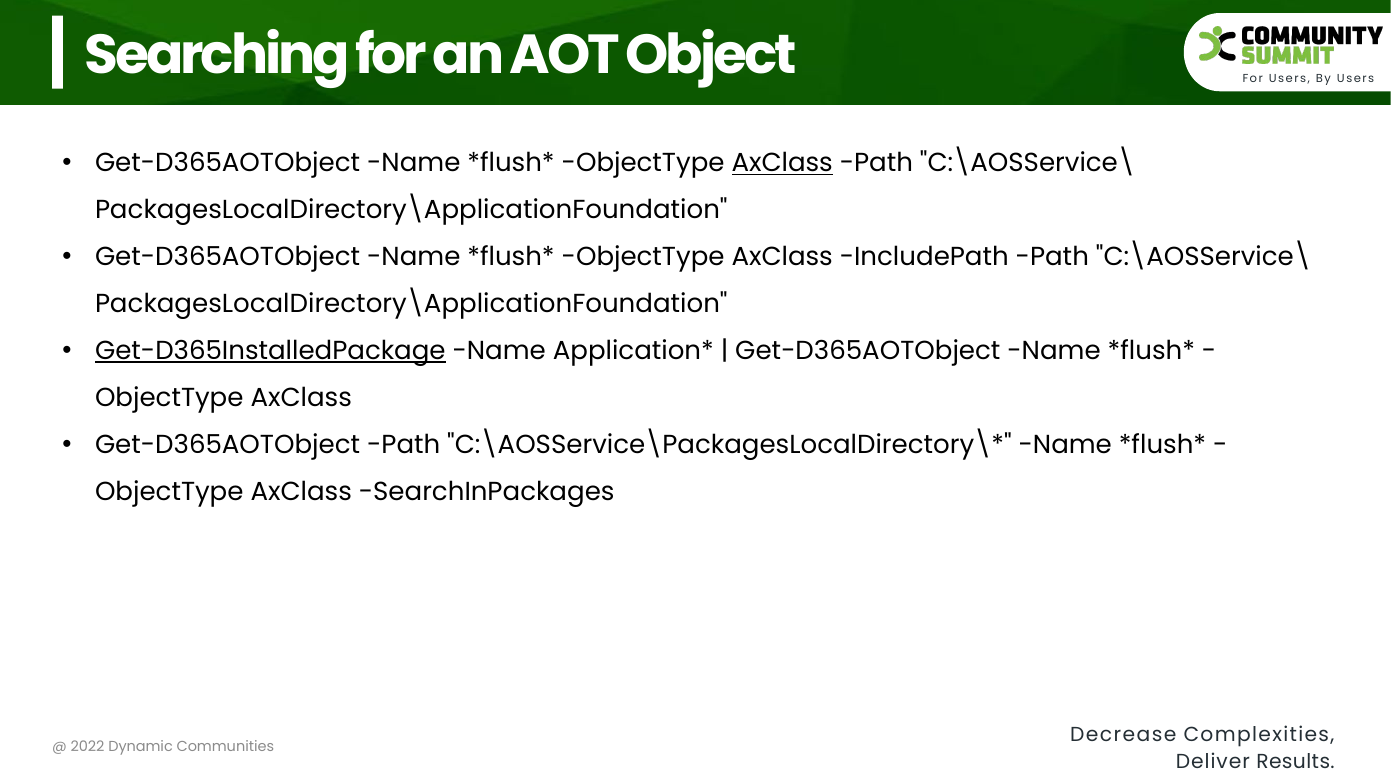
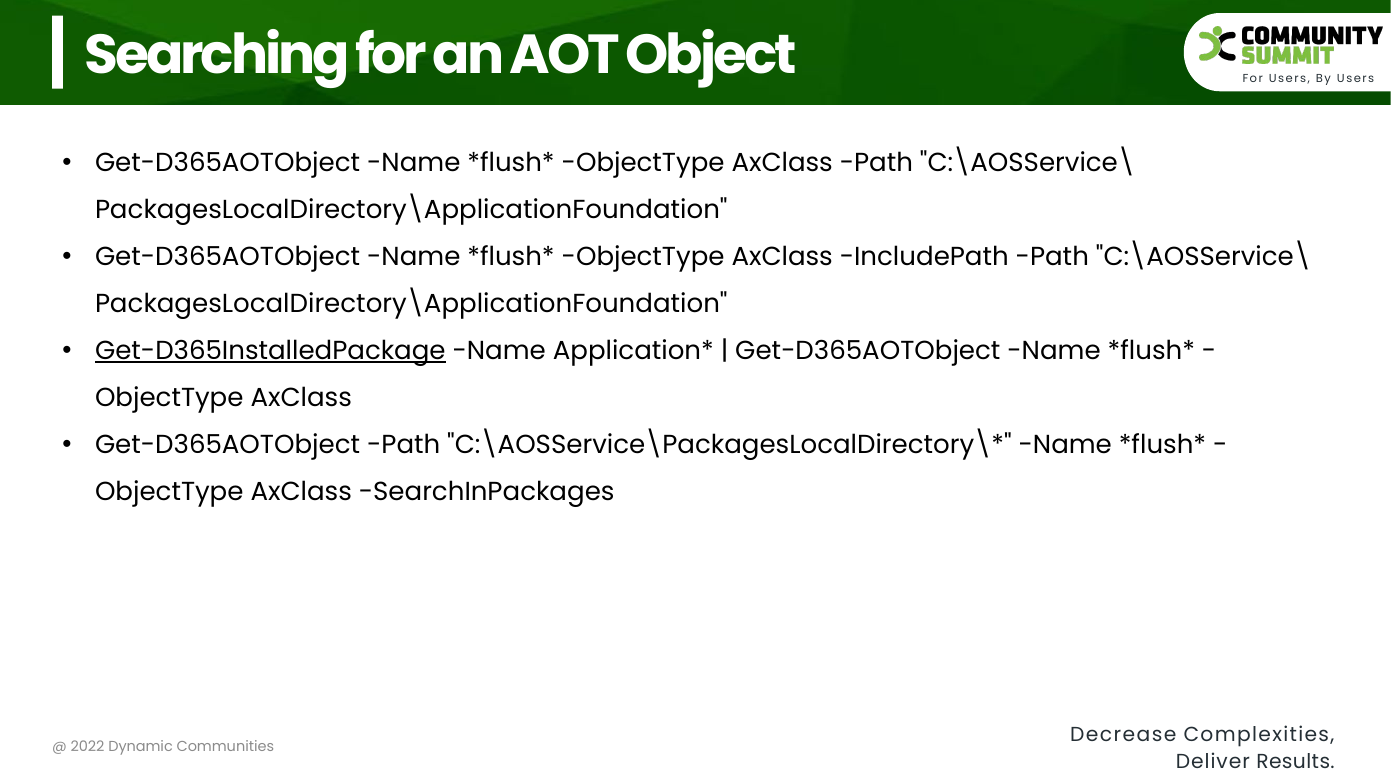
AxClass underline: present -> none (782, 163)
